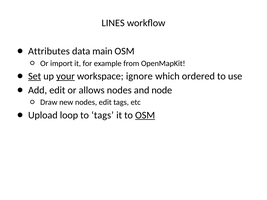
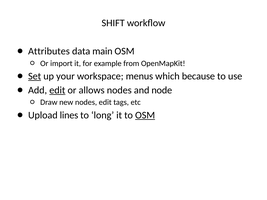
LINES: LINES -> SHIFT (113, 23)
your underline: present -> none (66, 76)
ignore: ignore -> menus (139, 76)
ordered: ordered -> because (198, 76)
edit underline: none -> present (57, 90)
loop: loop -> lines (69, 115)
to tags: tags -> long (103, 115)
